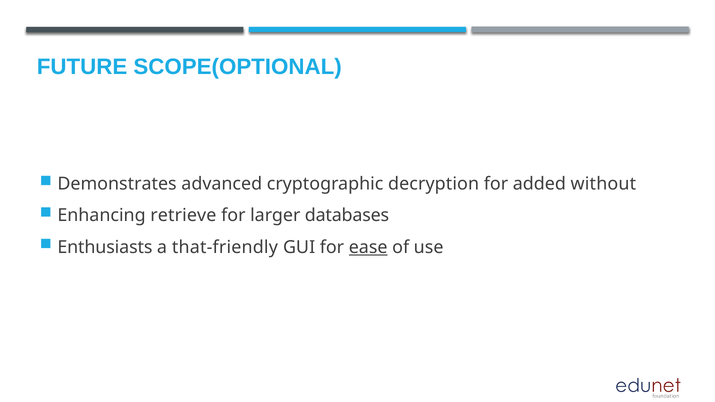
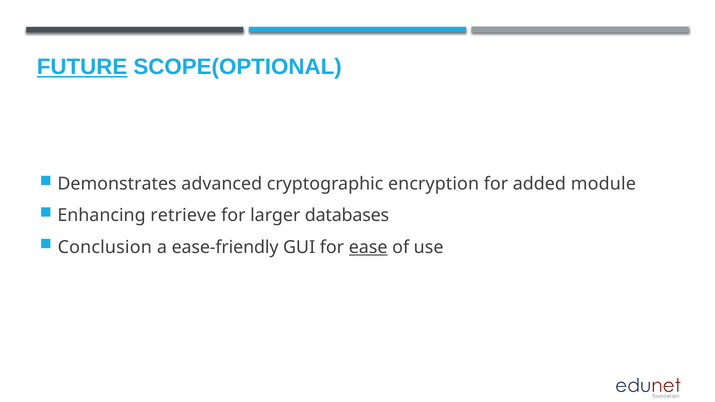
FUTURE underline: none -> present (82, 67)
decryption: decryption -> encryption (434, 184)
without: without -> module (603, 184)
Enthusiasts: Enthusiasts -> Conclusion (105, 247)
that-friendly: that-friendly -> ease-friendly (225, 247)
